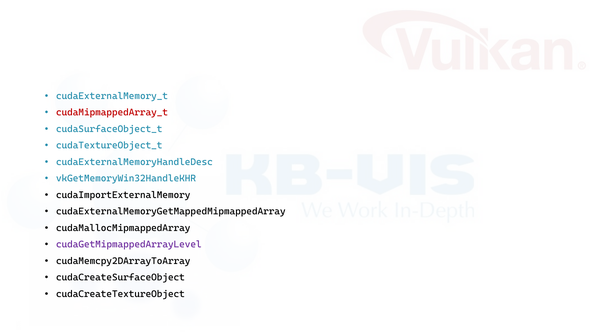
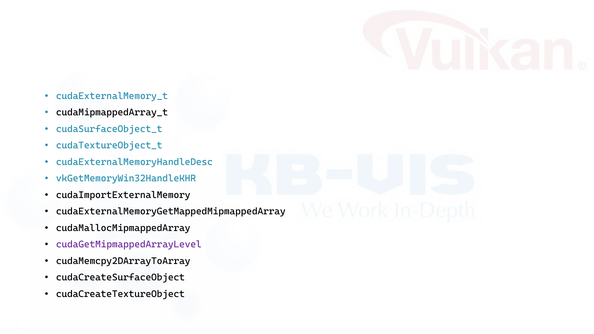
cudaMipmappedArray_t colour: red -> black (112, 113)
